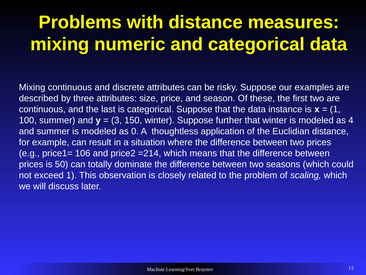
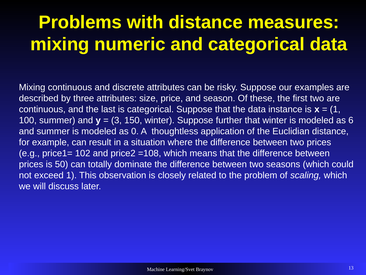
4: 4 -> 6 (351, 120)
106: 106 -> 102 (83, 153)
=214: =214 -> =108 (150, 153)
